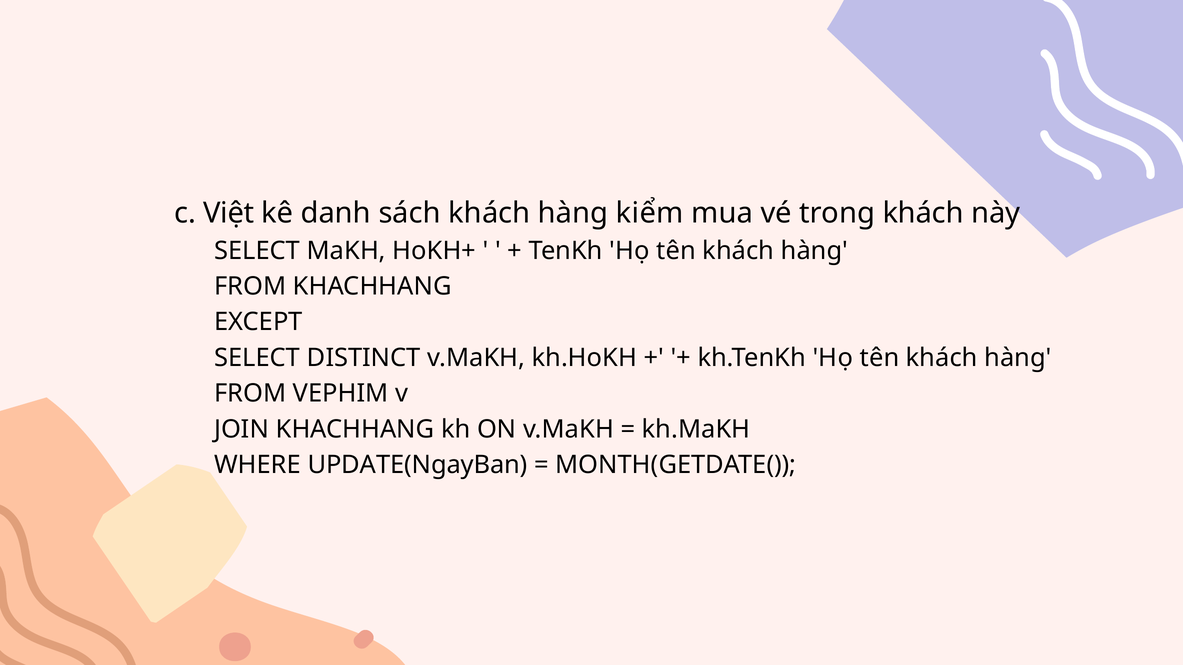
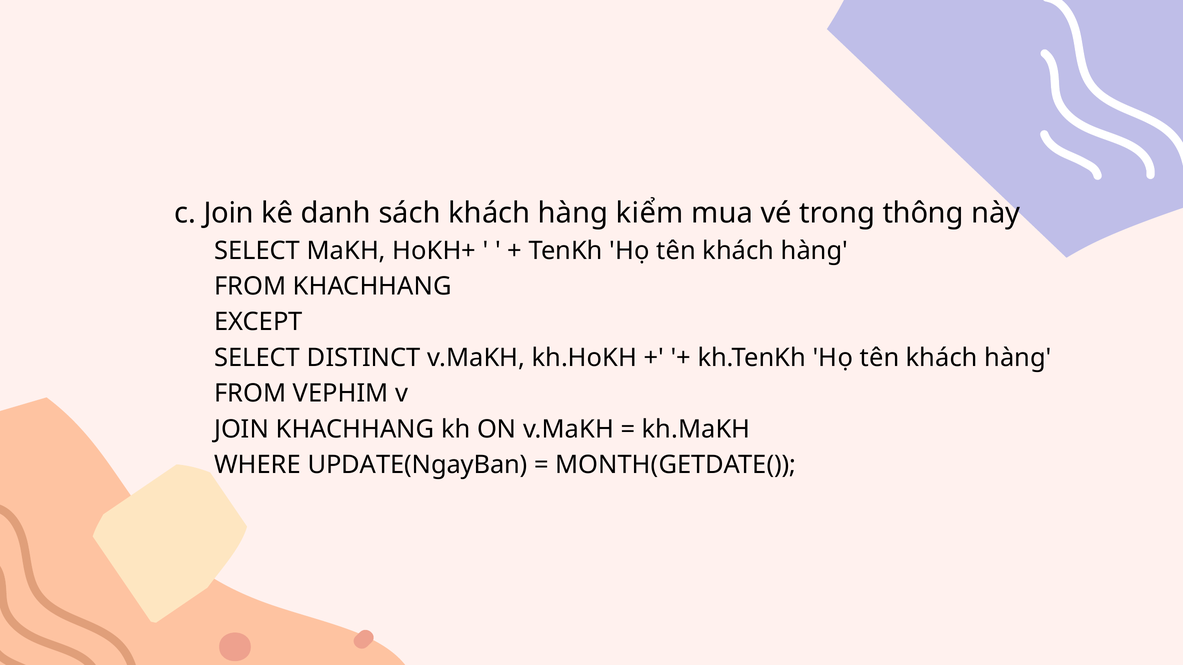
c Việt: Việt -> Join (229, 213)
trong khách: khách -> thông (923, 213)
